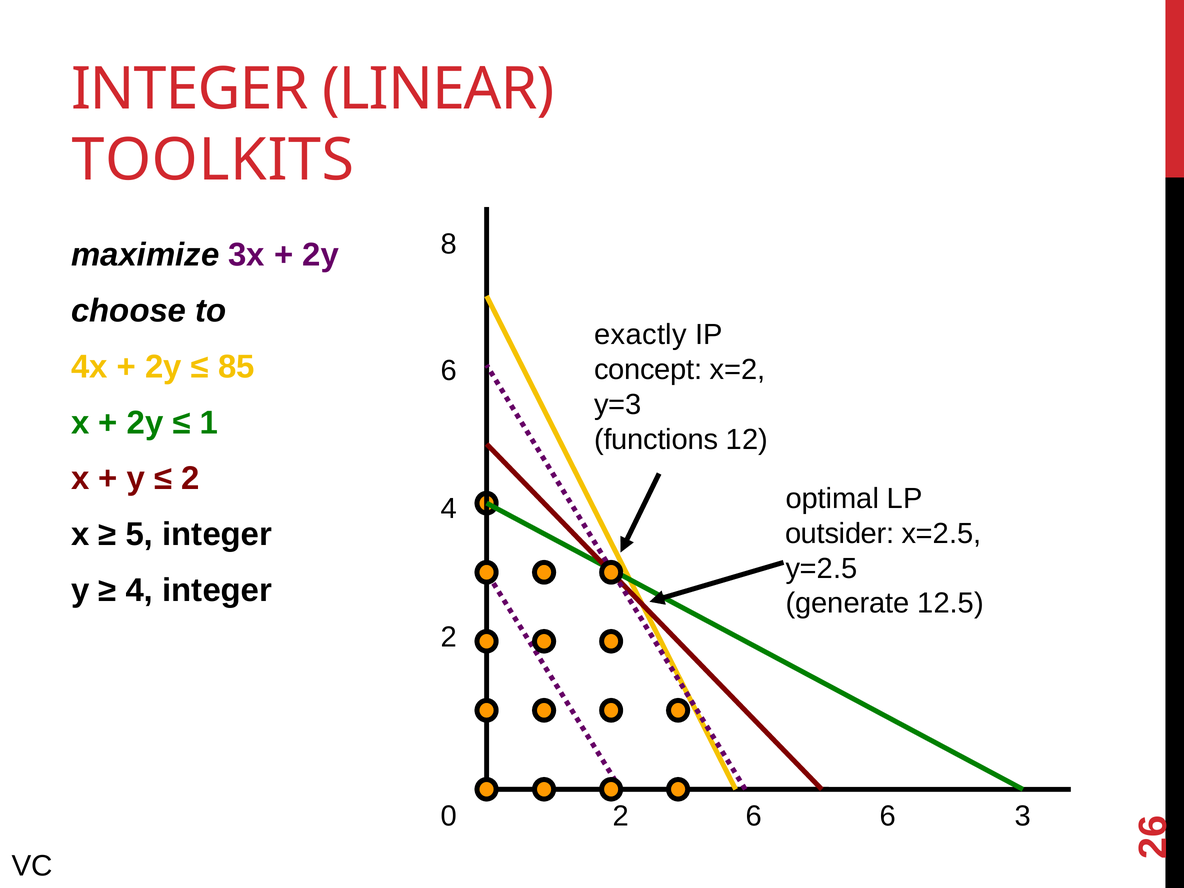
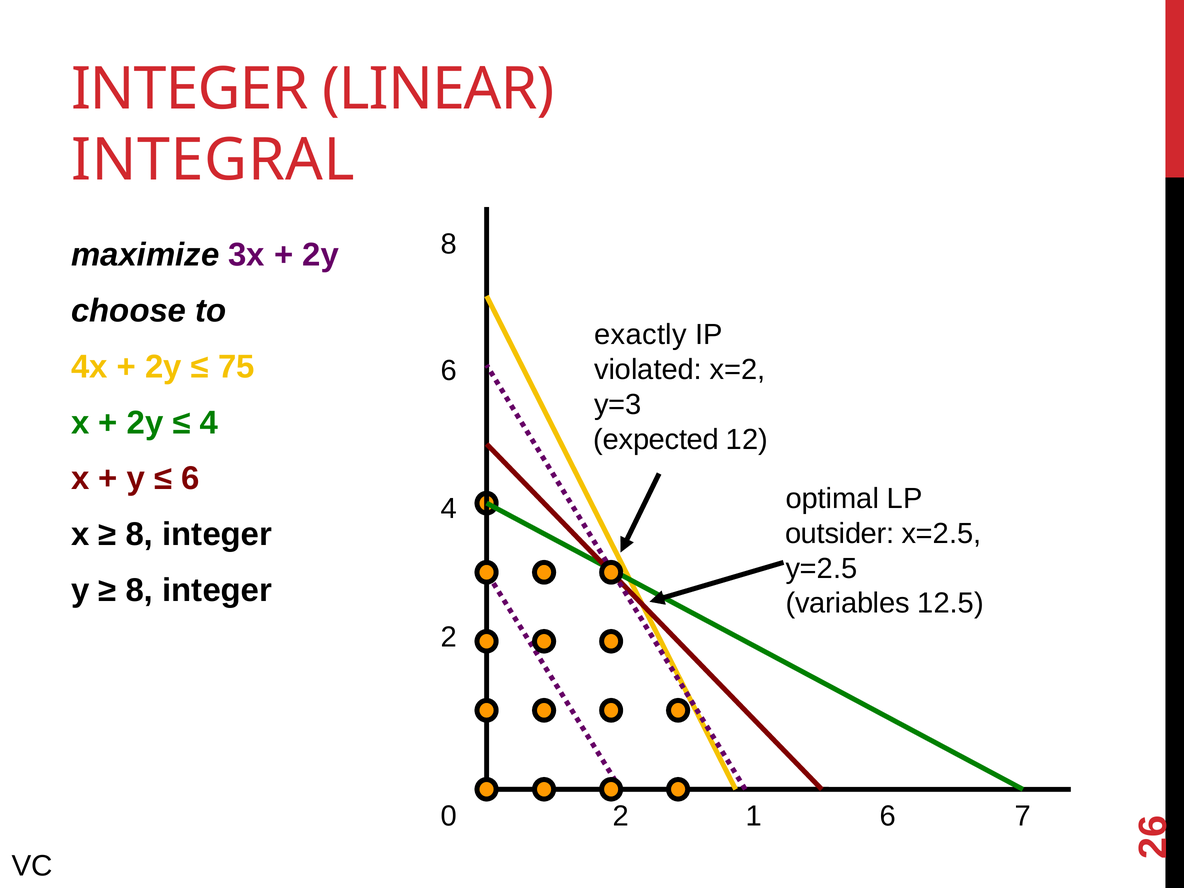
TOOLKITS: TOOLKITS -> INTEGRAL (213, 160)
85: 85 -> 75 (236, 367)
concept: concept -> violated (648, 370)
1: 1 -> 4 (209, 423)
functions: functions -> expected (656, 439)
2: 2 -> 6 (191, 479)
5: 5 -> 8 (139, 535)
4: 4 -> 8 (139, 591)
generate: generate -> variables (848, 603)
6: 6 -> 1 (754, 816)
3: 3 -> 7 (1023, 816)
